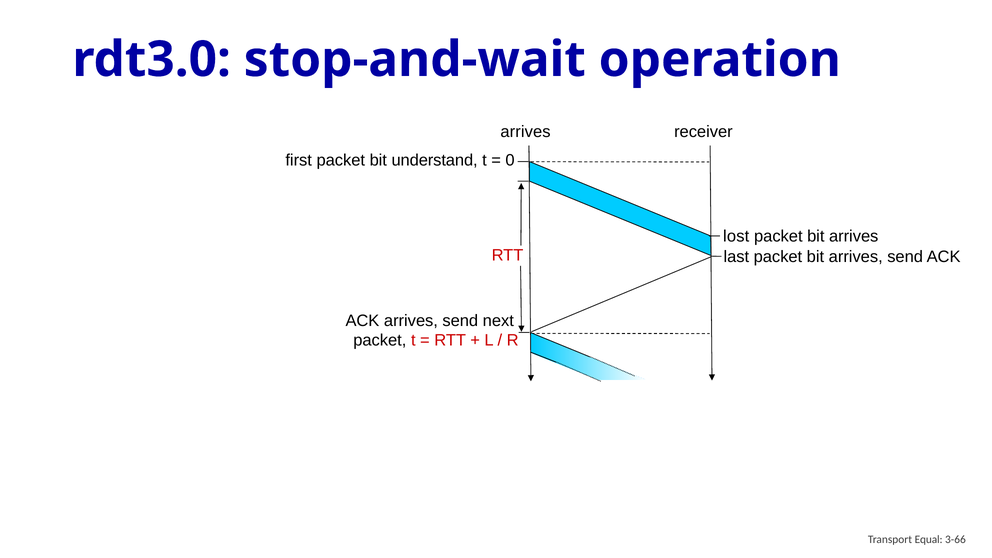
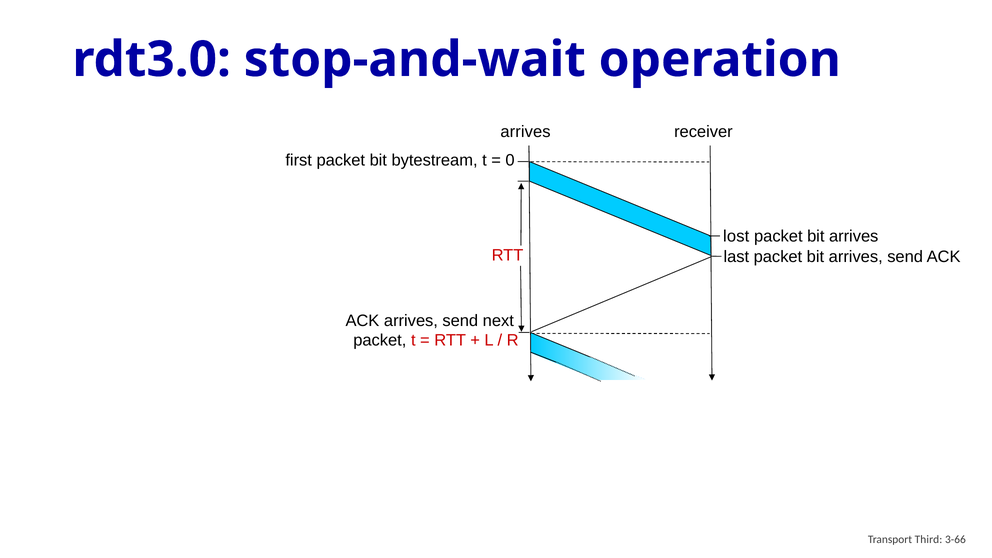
understand: understand -> bytestream (435, 160)
Equal: Equal -> Third (929, 540)
